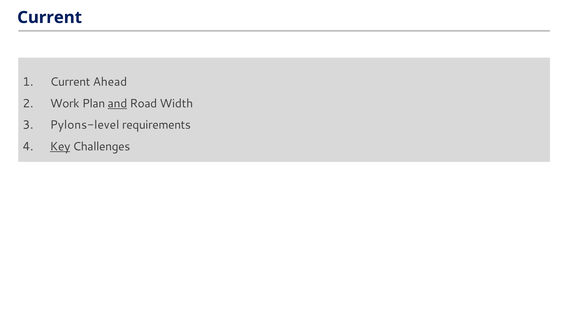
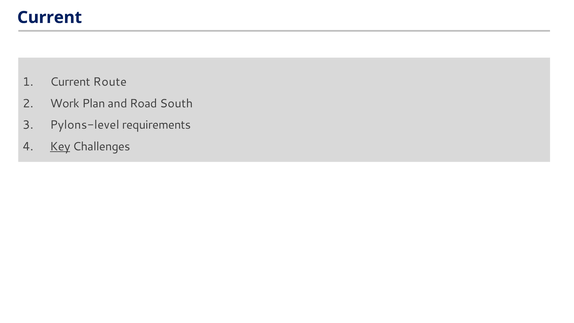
Ahead: Ahead -> Route (110, 82)
and underline: present -> none (117, 103)
Width: Width -> South (176, 103)
